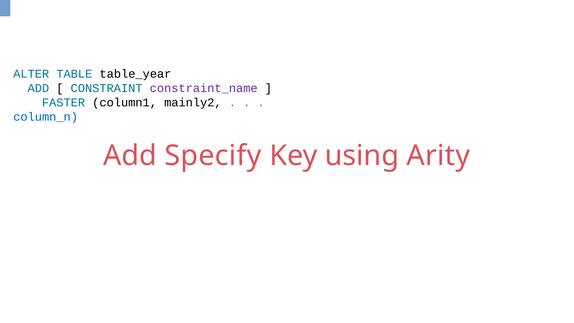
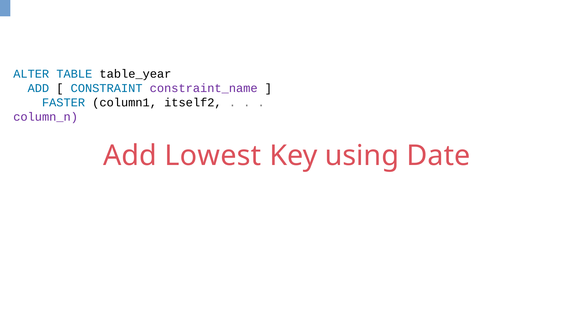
mainly2: mainly2 -> itself2 (193, 103)
column_n colour: blue -> purple (46, 117)
Specify: Specify -> Lowest (213, 156)
Arity: Arity -> Date (438, 156)
